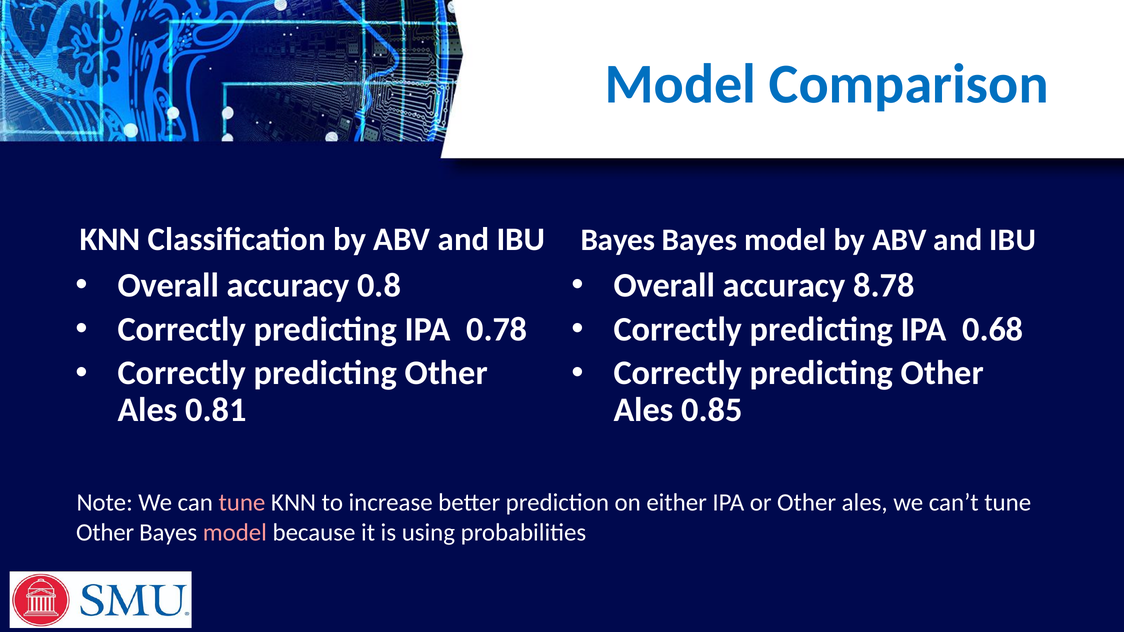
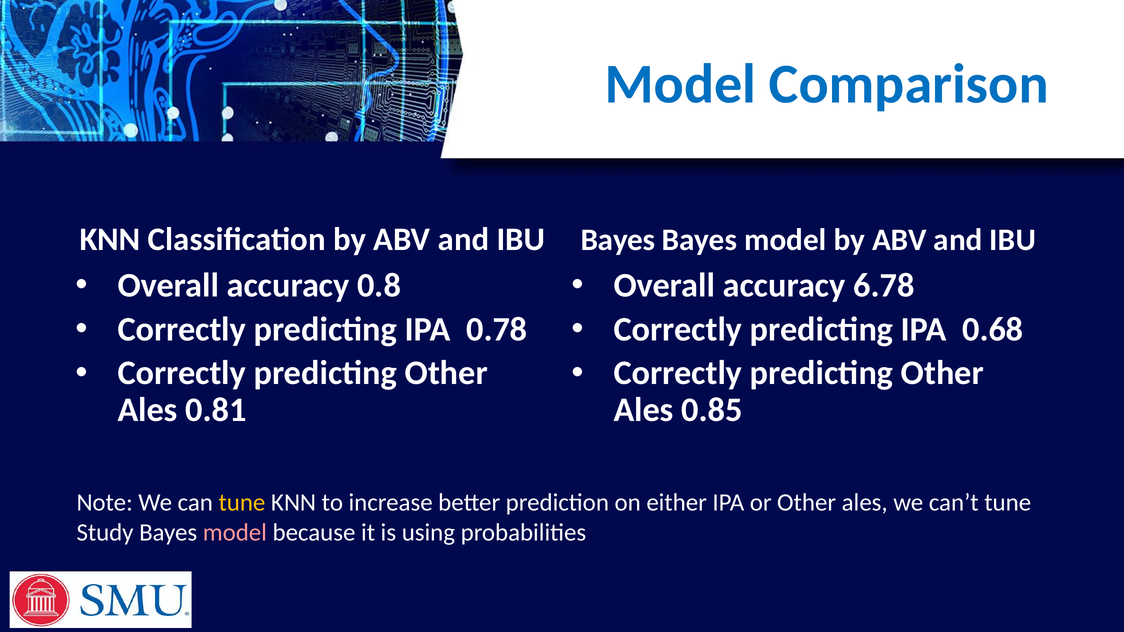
8.78: 8.78 -> 6.78 (884, 285)
tune colour: pink -> yellow (242, 503)
Other: Other -> Study (105, 533)
